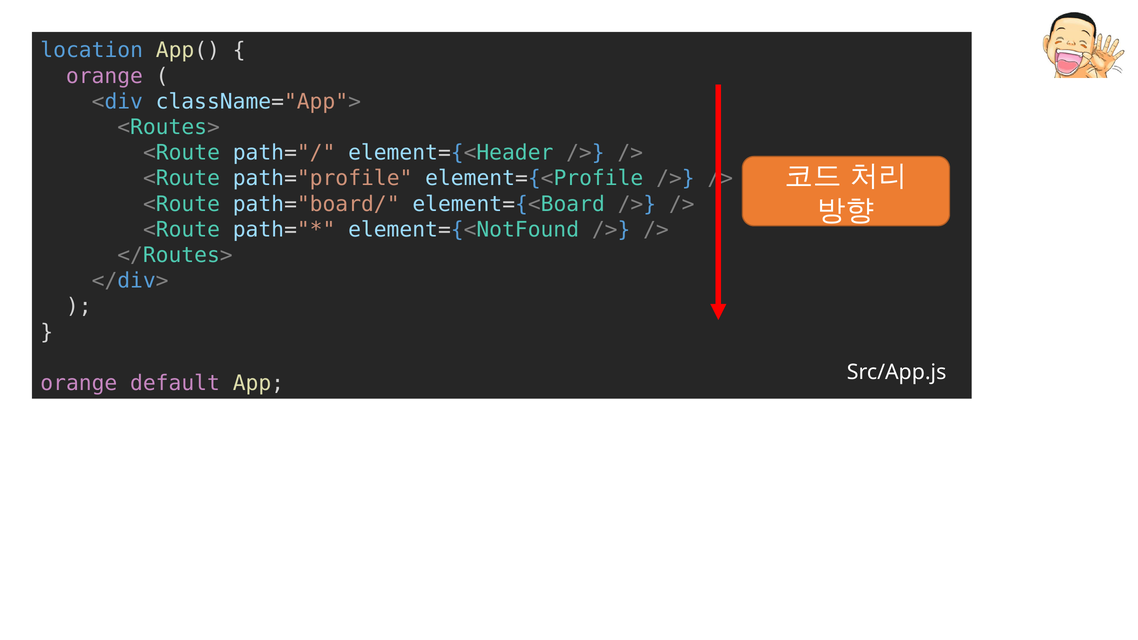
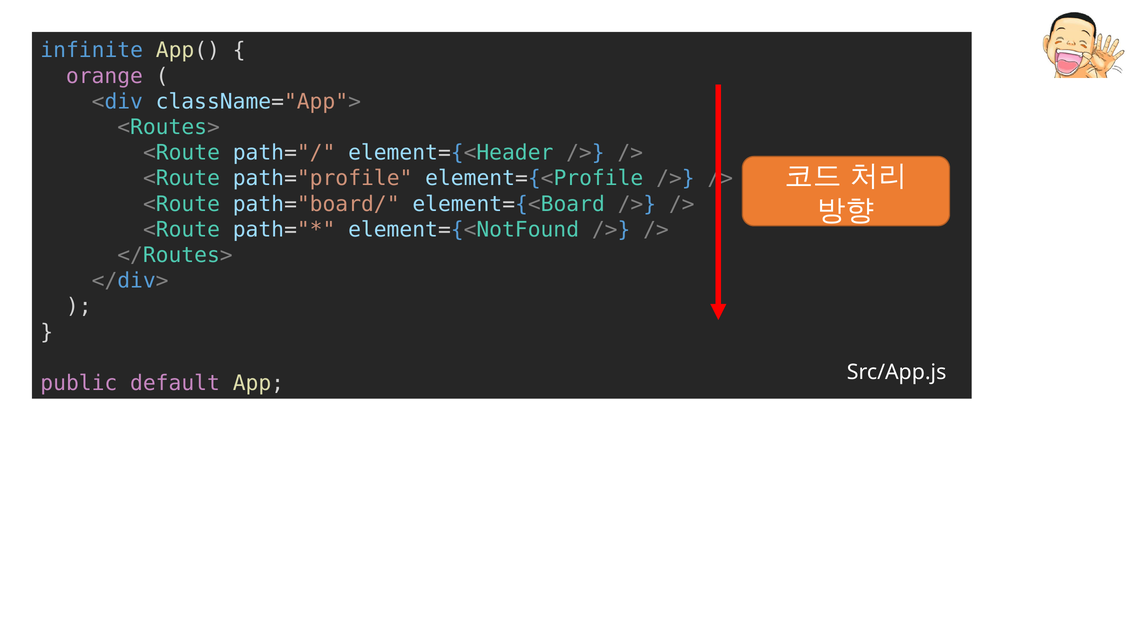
location: location -> infinite (92, 50)
orange: orange -> public (79, 383)
